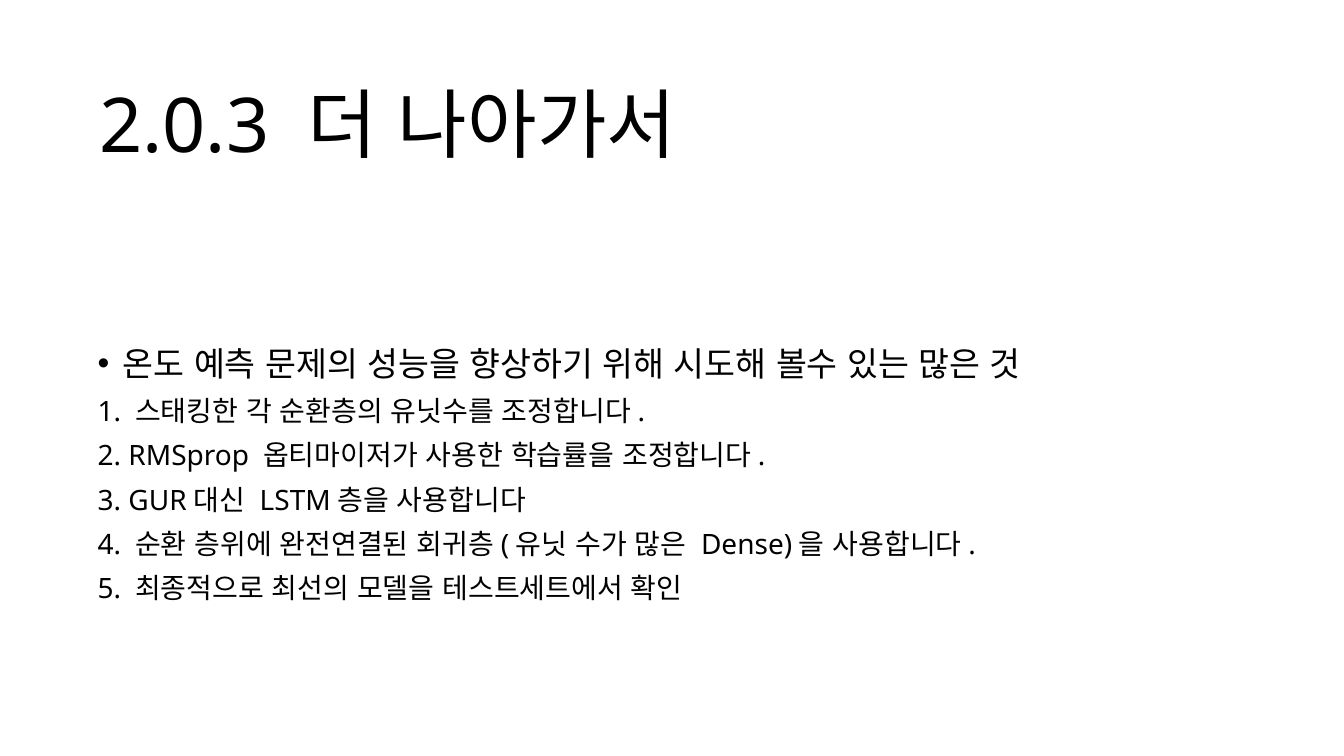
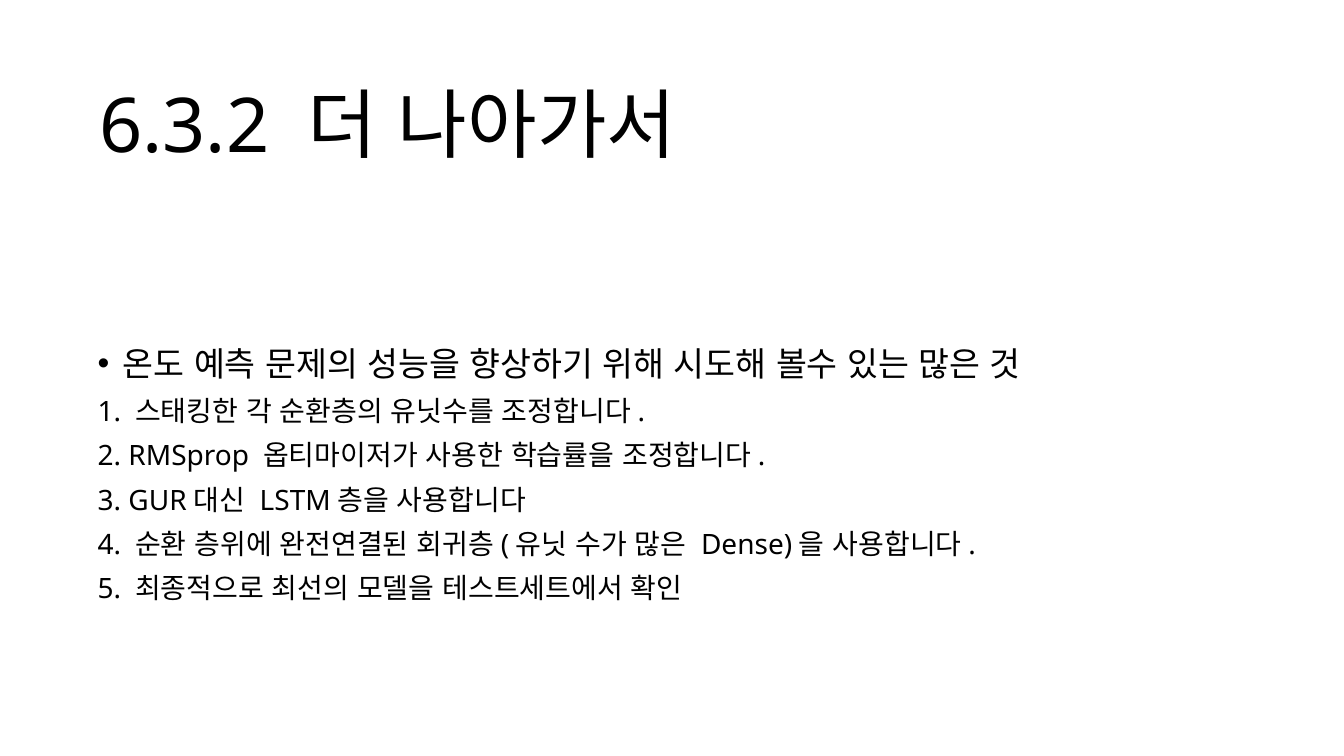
2.0.3: 2.0.3 -> 6.3.2 (184, 127)
